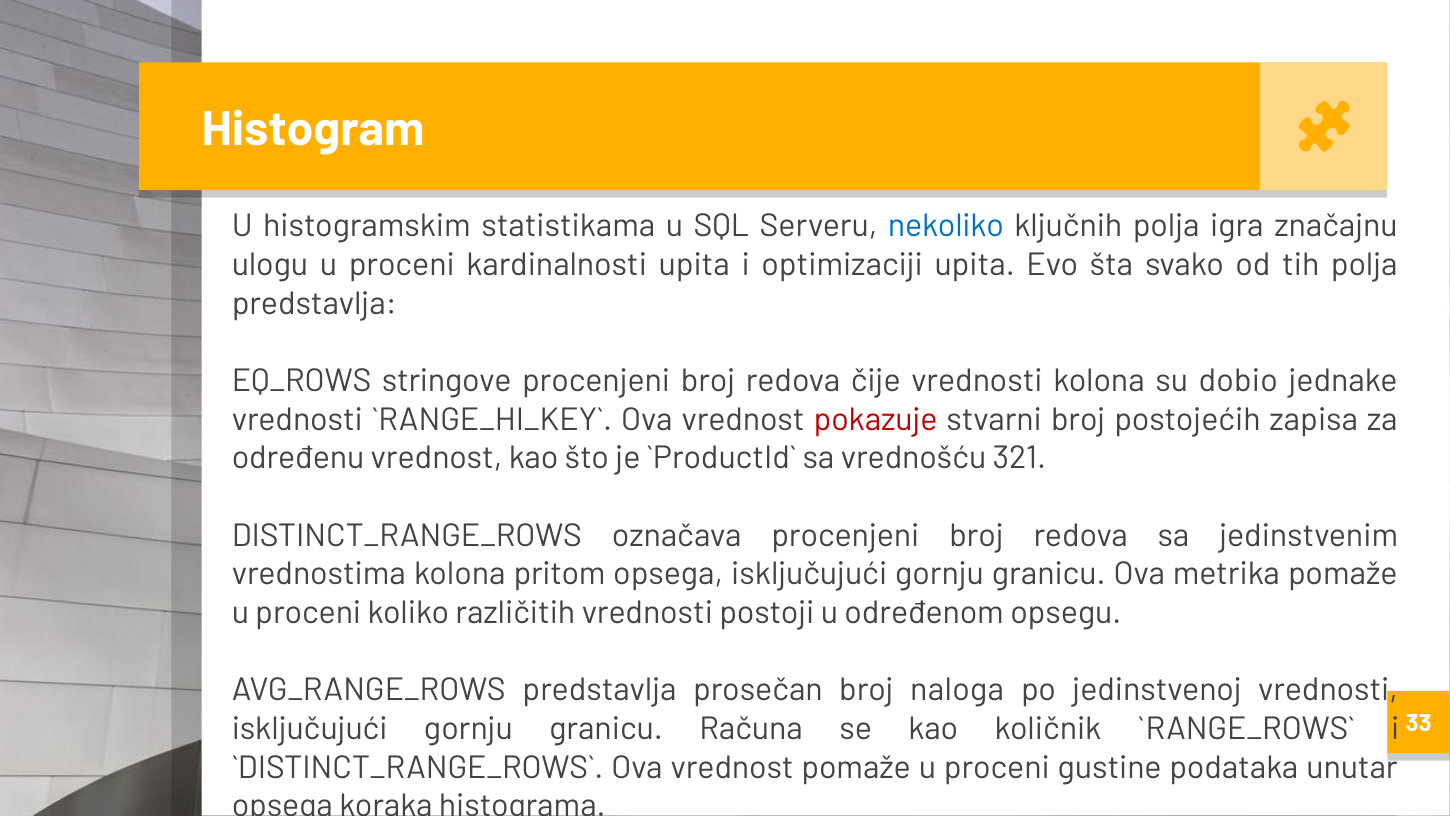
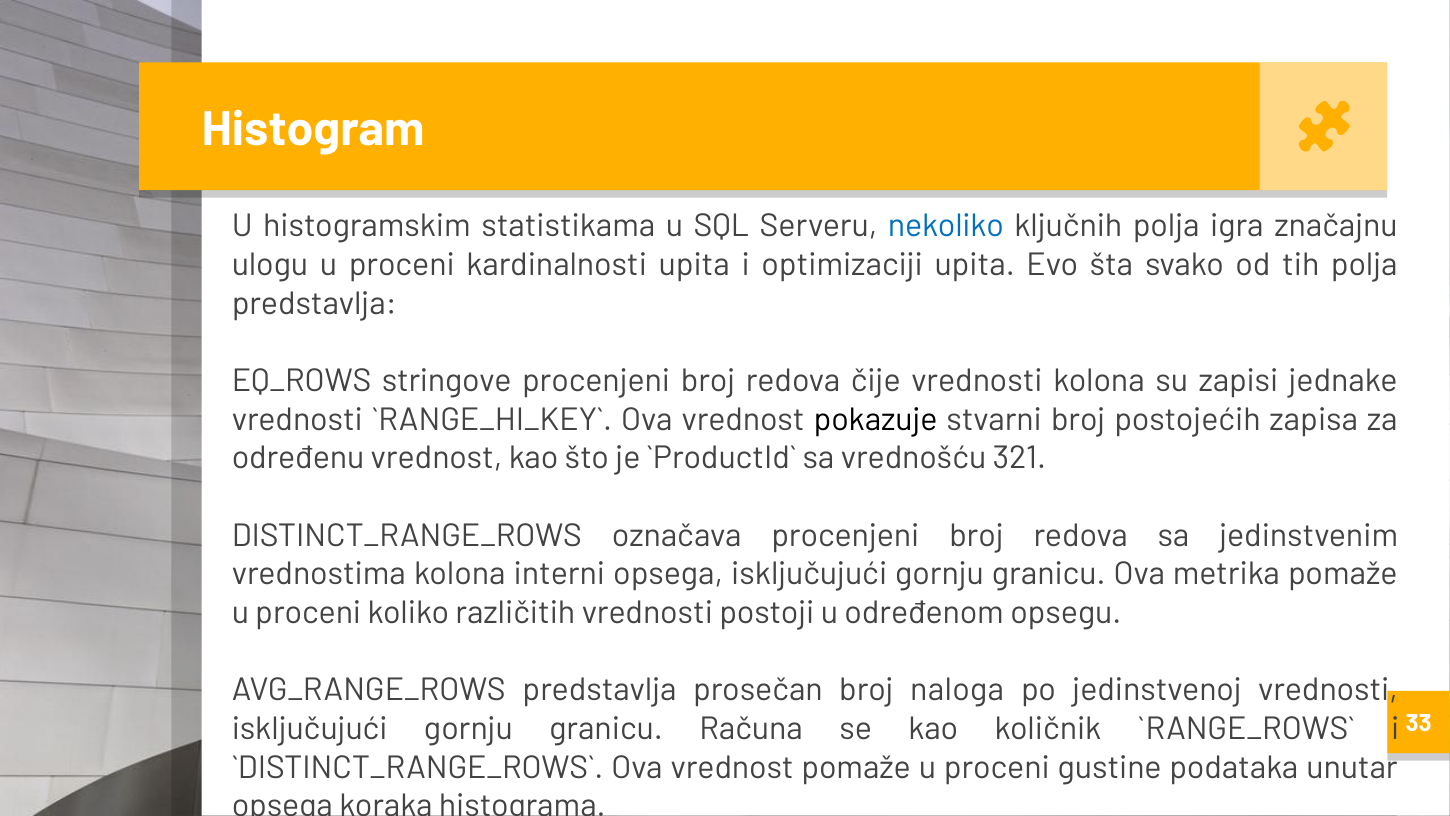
dobio: dobio -> zapisi (1238, 381)
pokazuje colour: red -> black (876, 419)
pritom: pritom -> interni (559, 574)
